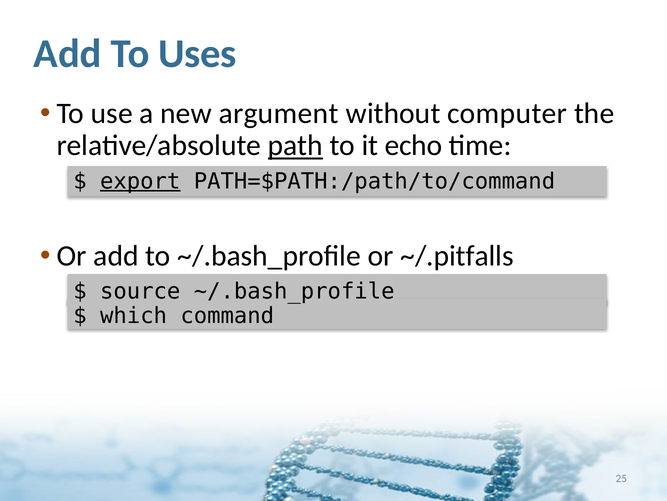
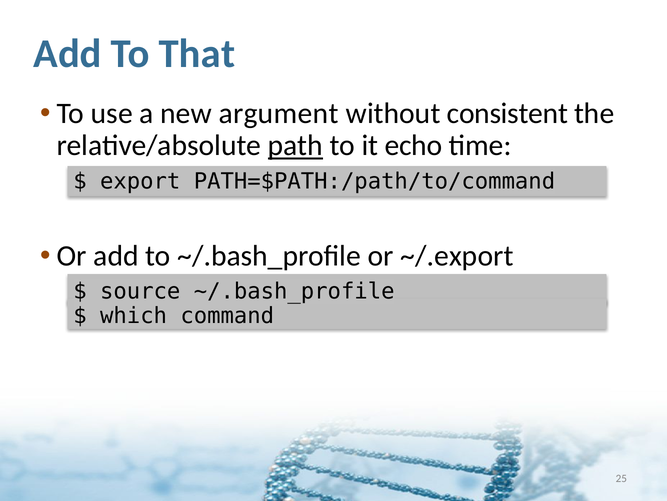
Uses: Uses -> That (197, 54)
computer: computer -> consistent (507, 113)
export underline: present -> none (140, 181)
~/.pitfalls: ~/.pitfalls -> ~/.export (457, 256)
